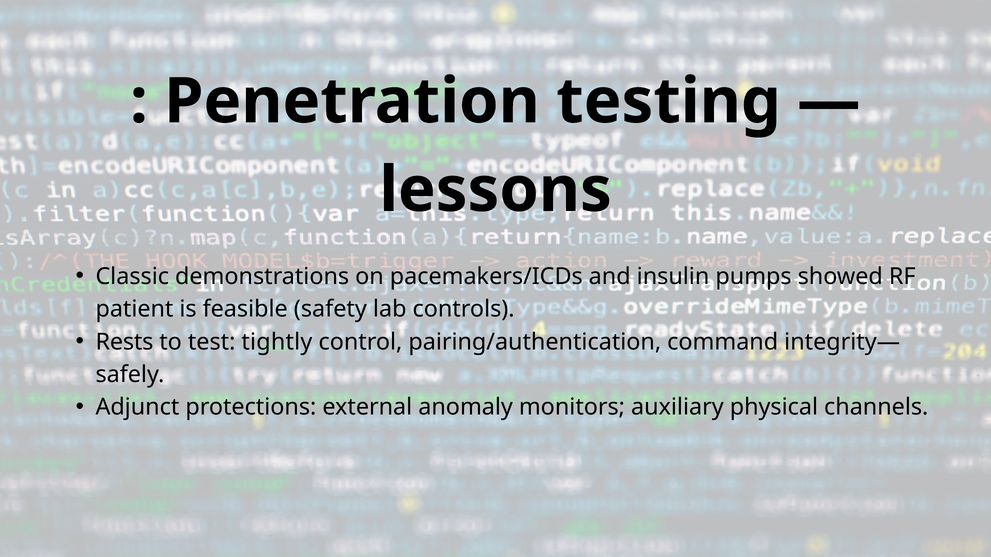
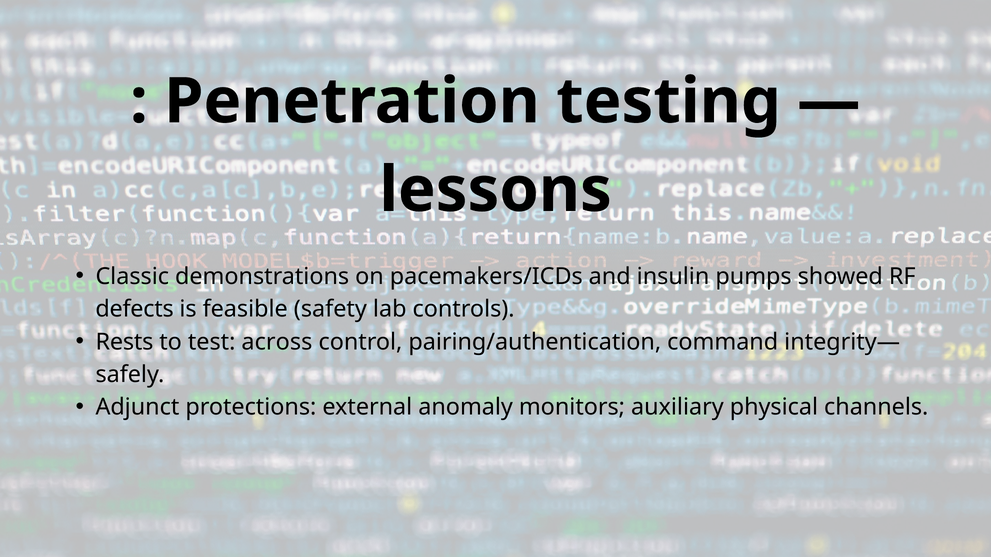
patient: patient -> defects (135, 309)
tightly: tightly -> across (277, 342)
